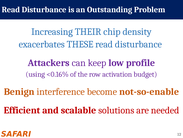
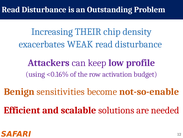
THESE: THESE -> WEAK (80, 44)
interference: interference -> sensitivities (61, 91)
